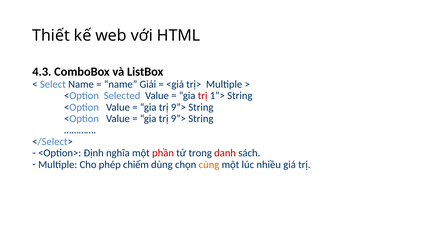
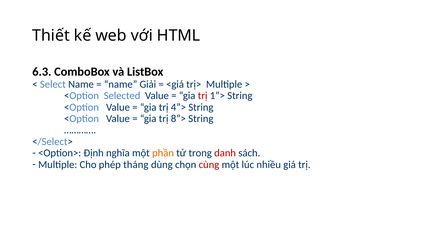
4.3: 4.3 -> 6.3 (42, 72)
9”>: 9”> -> 4”> (178, 107)
9”>: 9”> -> 8”> (178, 118)
phần colour: red -> orange (163, 153)
chiếm: chiếm -> tháng (136, 164)
cùng colour: orange -> red (209, 164)
